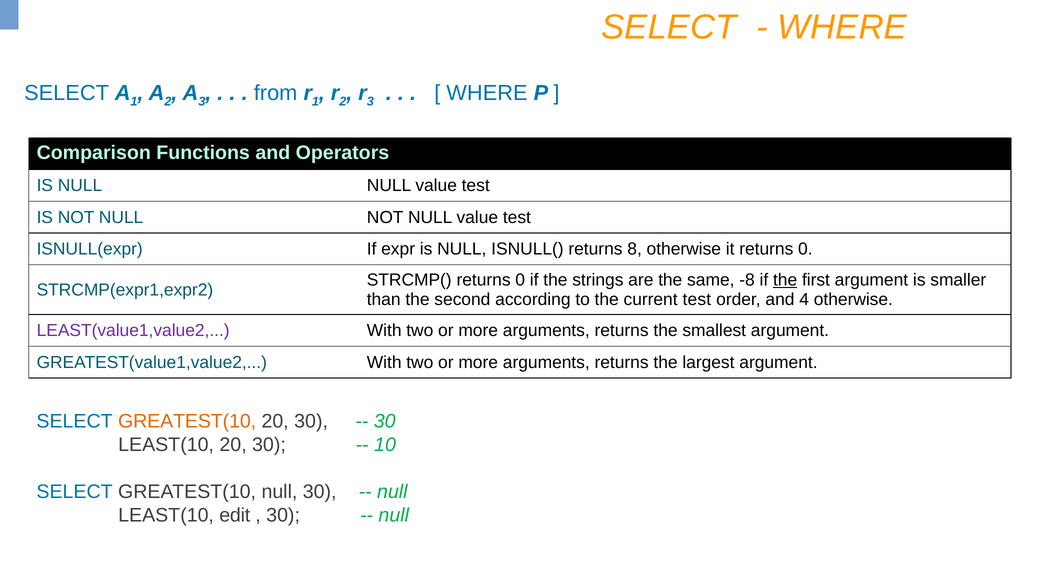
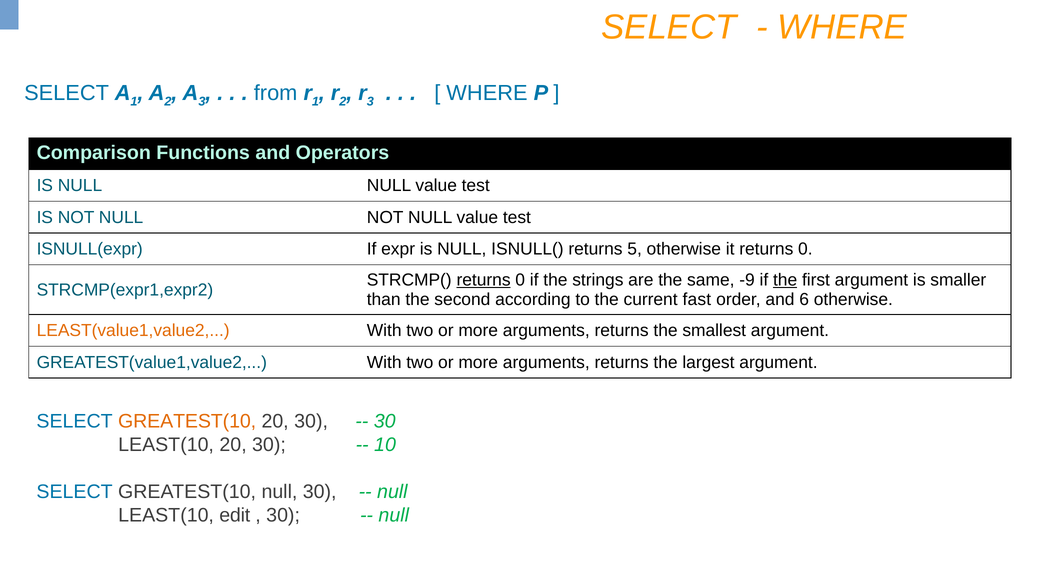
8: 8 -> 5 (635, 249)
returns underline: none -> present (484, 280)
-8: -8 -> -9 (747, 280)
current test: test -> fast (697, 300)
4: 4 -> 6 (804, 300)
LEAST(value1,value2 colour: purple -> orange (133, 331)
